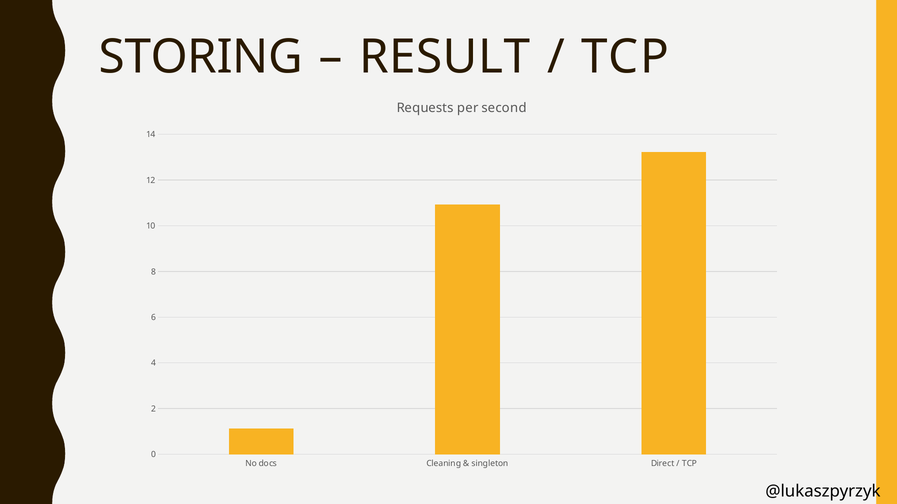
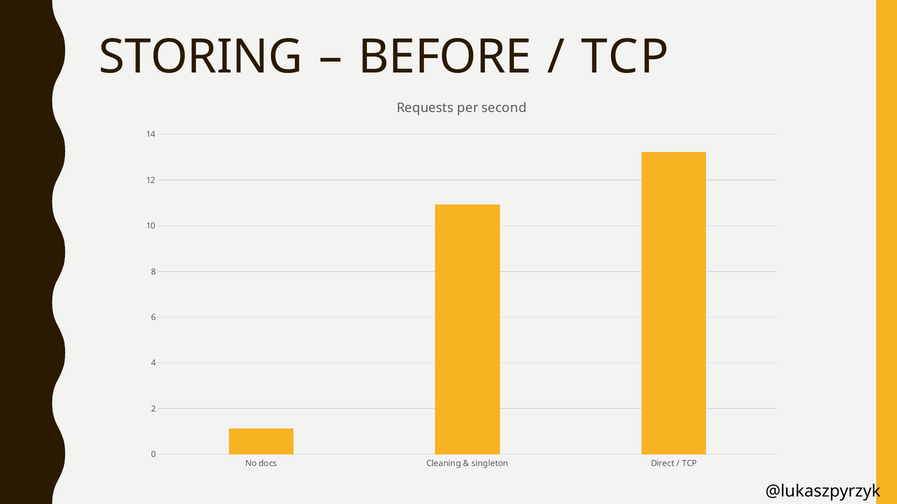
RESULT: RESULT -> BEFORE (445, 57)
